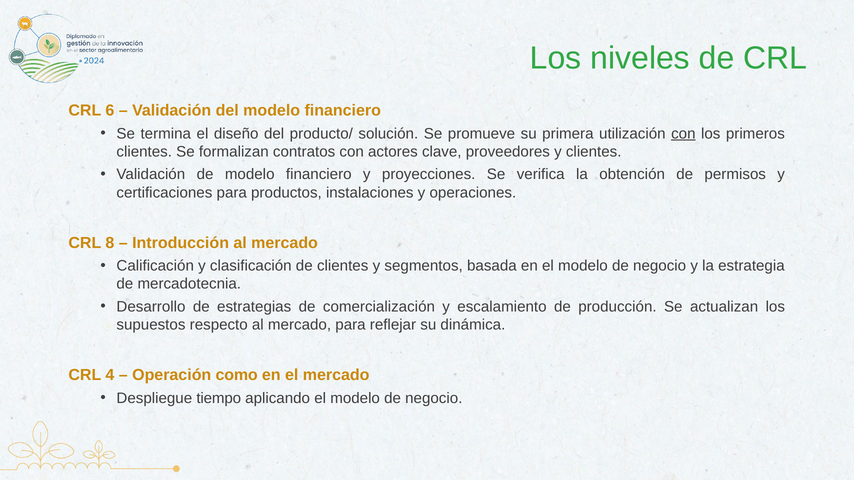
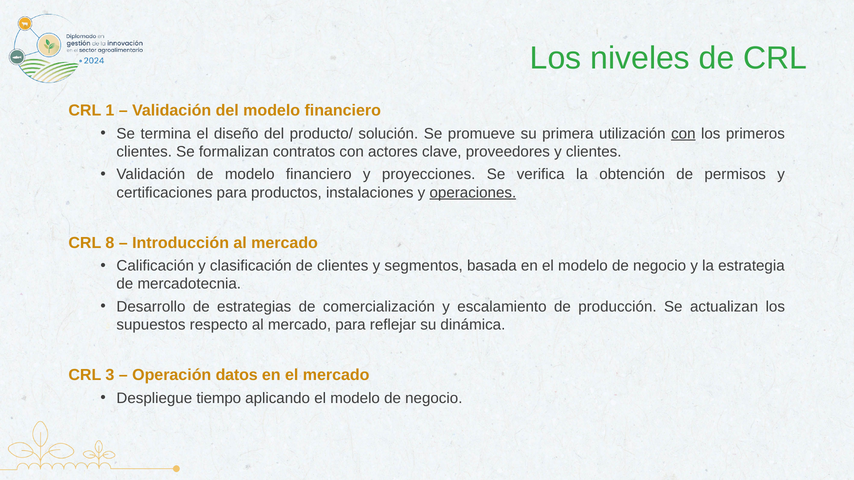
6: 6 -> 1 (110, 111)
operaciones underline: none -> present (473, 193)
4: 4 -> 3 (110, 375)
como: como -> datos (237, 375)
